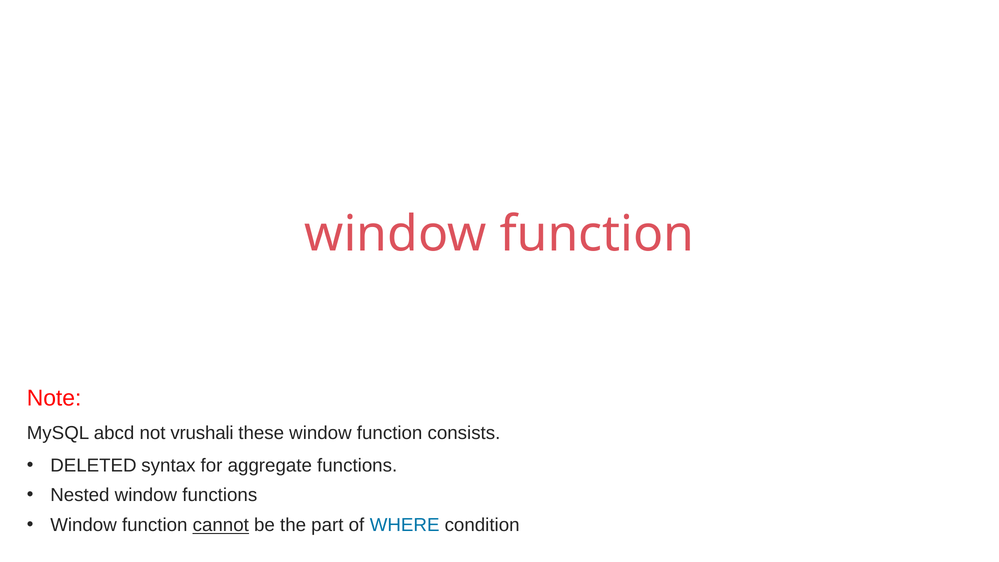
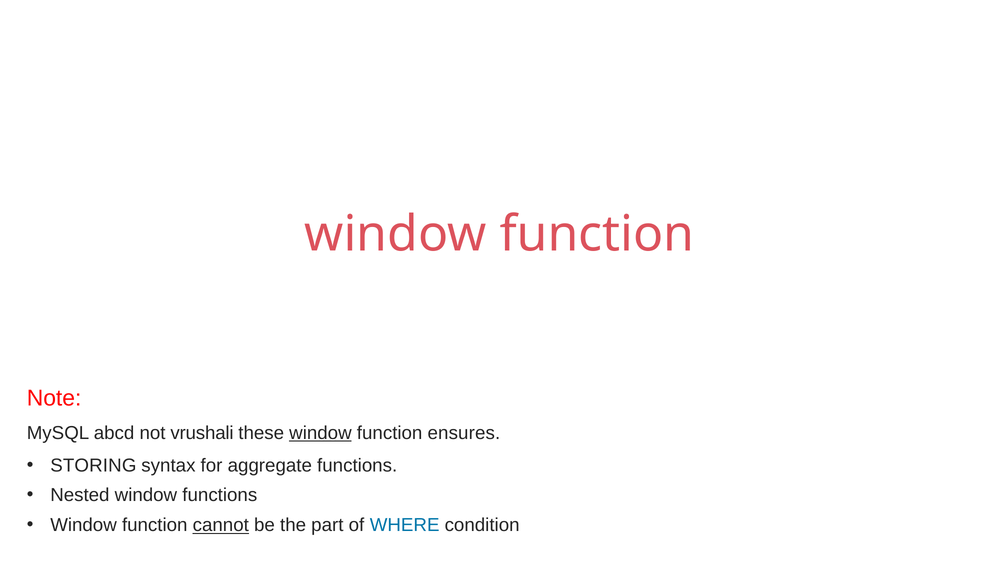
window underline: none -> present (320, 433)
consists: consists -> ensures (464, 433)
DELETED: DELETED -> STORING (93, 465)
